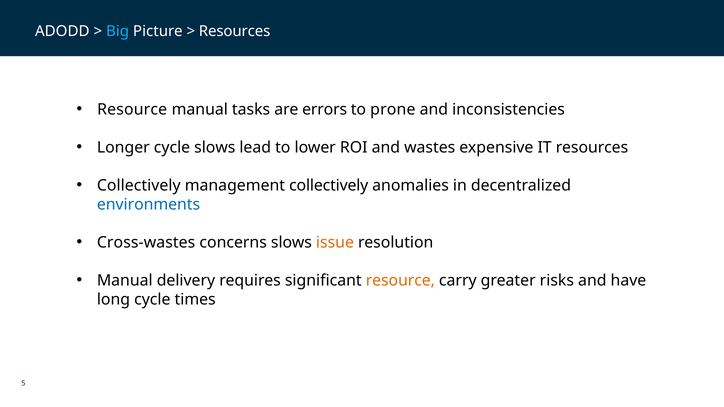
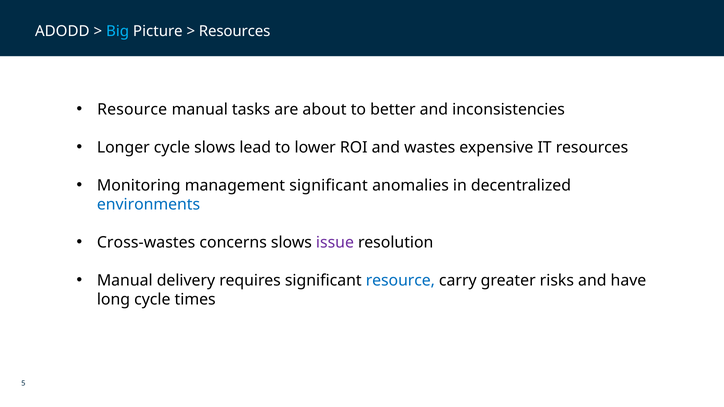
errors: errors -> about (325, 110)
prone: prone -> better (393, 110)
Collectively: Collectively -> Monitoring (139, 186)
management collectively: collectively -> significant (329, 186)
issue colour: orange -> purple (335, 243)
resource colour: orange -> blue (400, 281)
